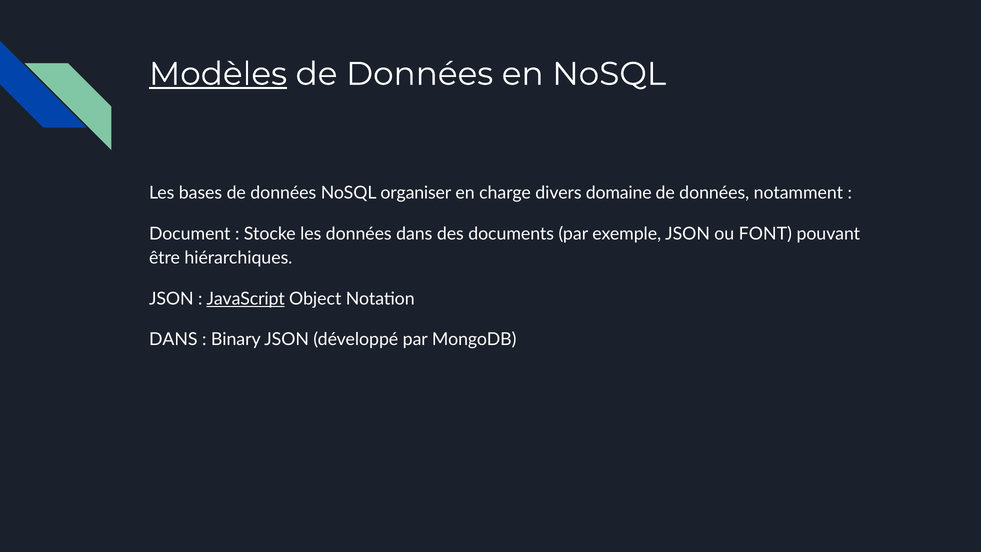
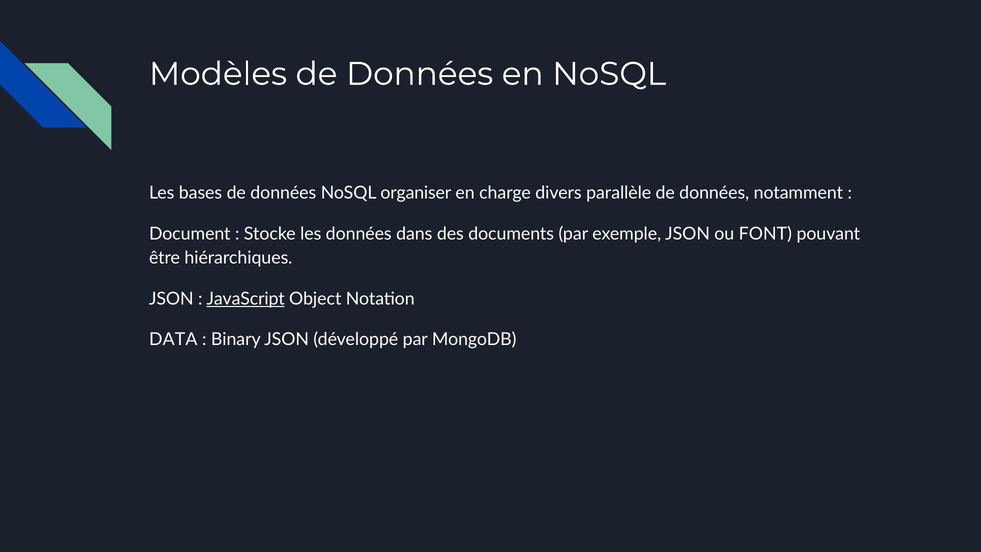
Modèles underline: present -> none (218, 74)
domaine: domaine -> parallèle (619, 193)
DANS: DANS -> DATA (173, 339)
